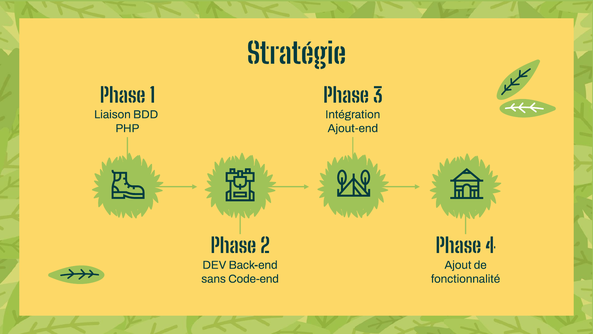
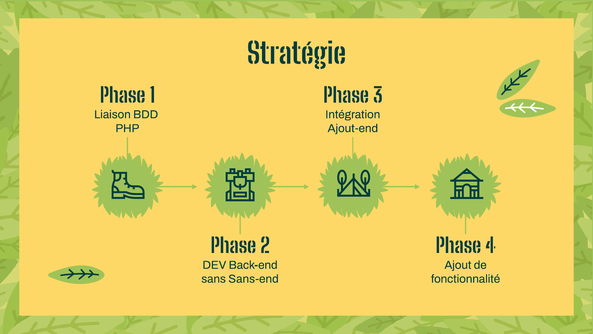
Code-end: Code-end -> Sans-end (253, 278)
